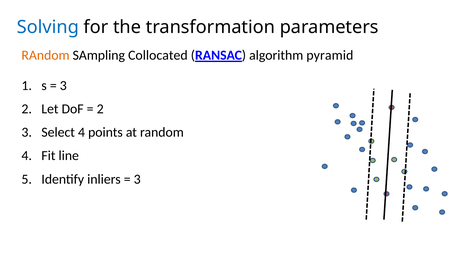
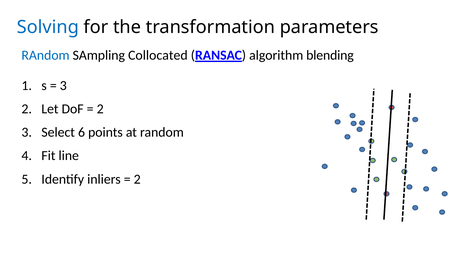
RAndom colour: orange -> blue (46, 55)
pyramid: pyramid -> blending (330, 55)
Select 4: 4 -> 6 (82, 132)
3: 3 -> 2 (137, 179)
